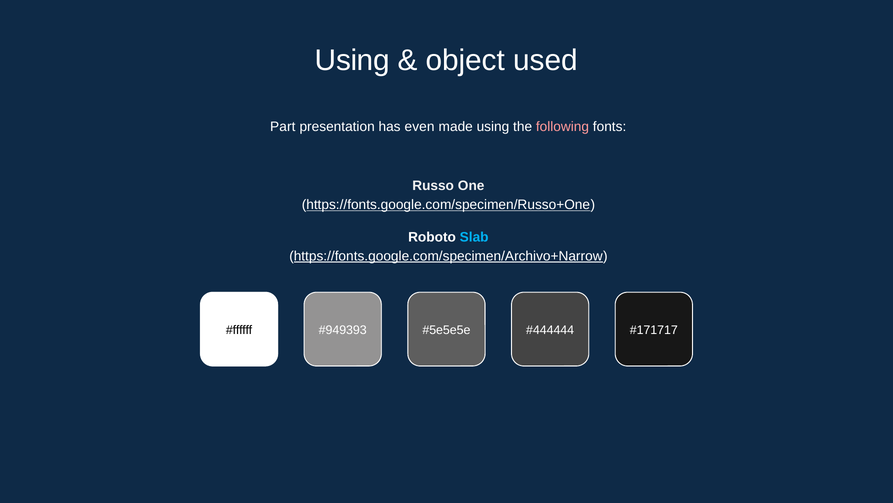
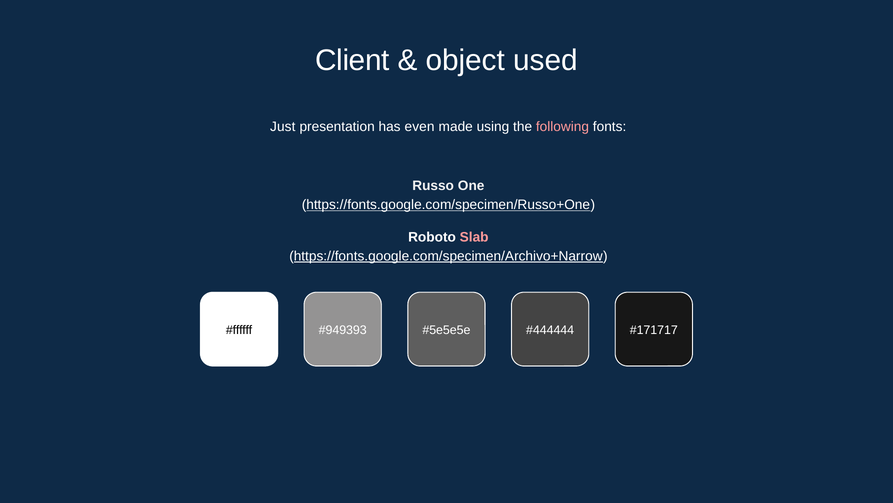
Using: Using -> Client (352, 61)
Part: Part -> Just (283, 127)
Slab colour: light blue -> pink (474, 237)
